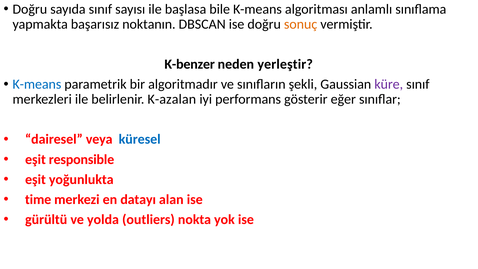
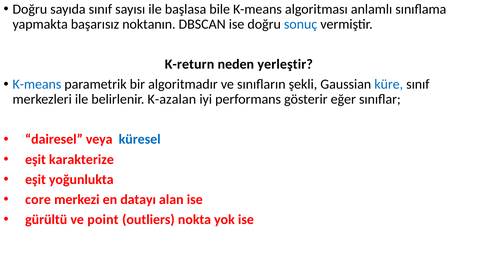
sonuç colour: orange -> blue (301, 24)
K-benzer: K-benzer -> K-return (190, 64)
küre colour: purple -> blue (389, 84)
responsible: responsible -> karakterize (81, 159)
time: time -> core (38, 199)
yolda: yolda -> point (103, 219)
